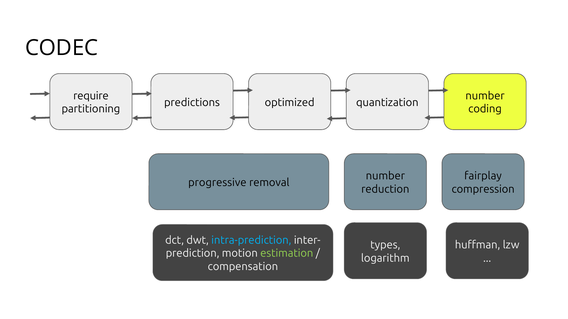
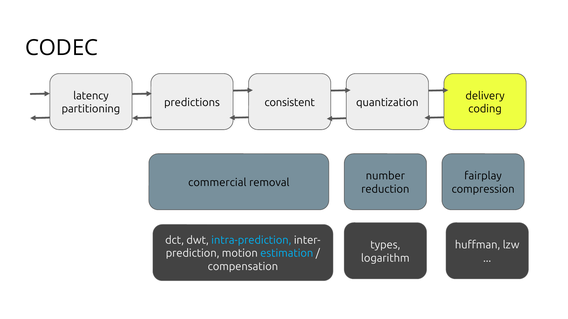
require: require -> latency (91, 96)
number: number -> delivery (485, 96)
optimized: optimized -> consistent (290, 103)
progressive: progressive -> commercial (217, 183)
estimation colour: light green -> light blue (287, 254)
